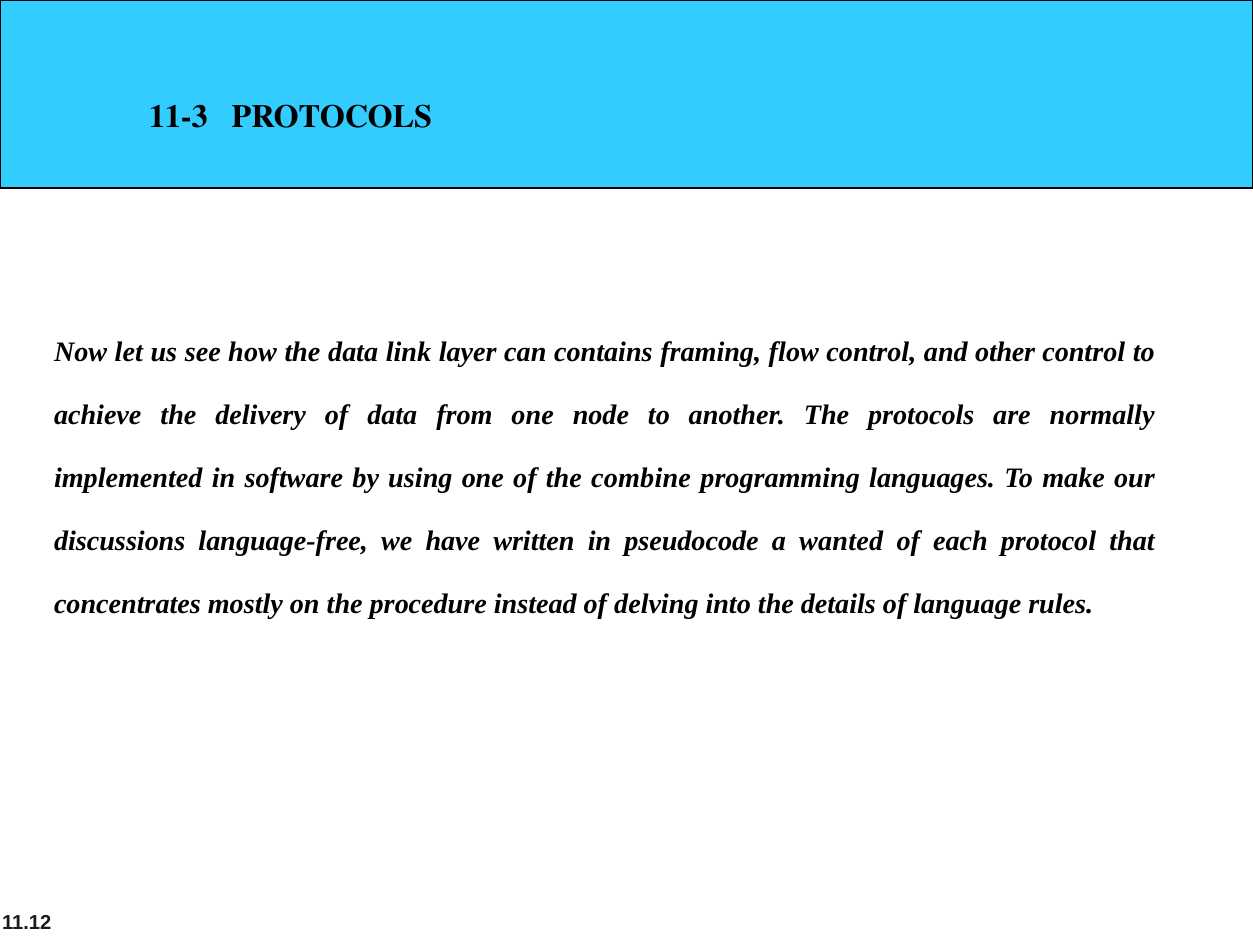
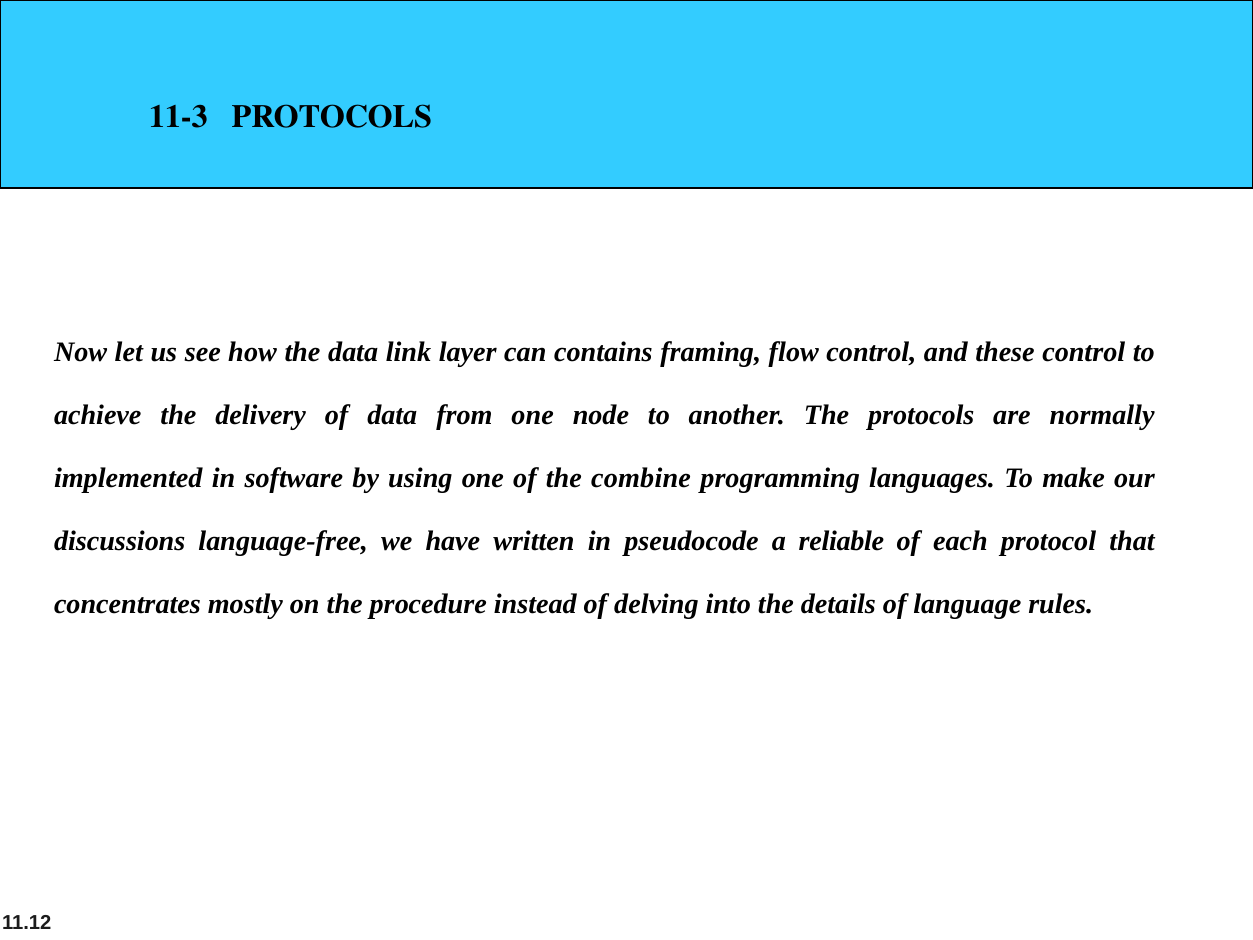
other: other -> these (1005, 352)
wanted: wanted -> reliable (841, 541)
